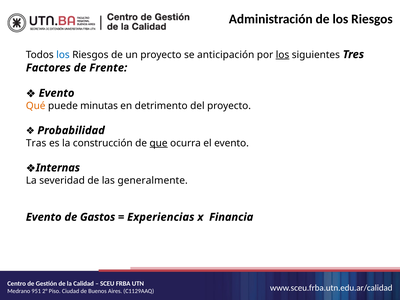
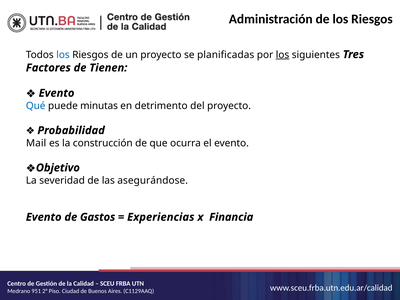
anticipación: anticipación -> planificadas (226, 55)
Frente: Frente -> Tienen (108, 68)
Qué colour: orange -> blue (36, 106)
Tras: Tras -> Mail (36, 143)
que underline: present -> none (159, 143)
Internas: Internas -> Objetivo (58, 168)
generalmente: generalmente -> asegurándose (153, 180)
